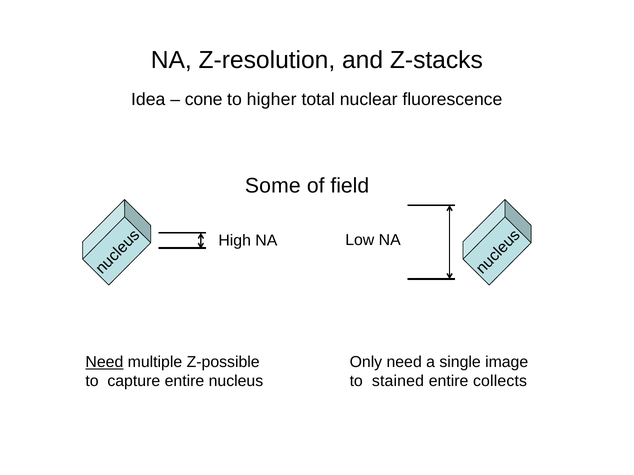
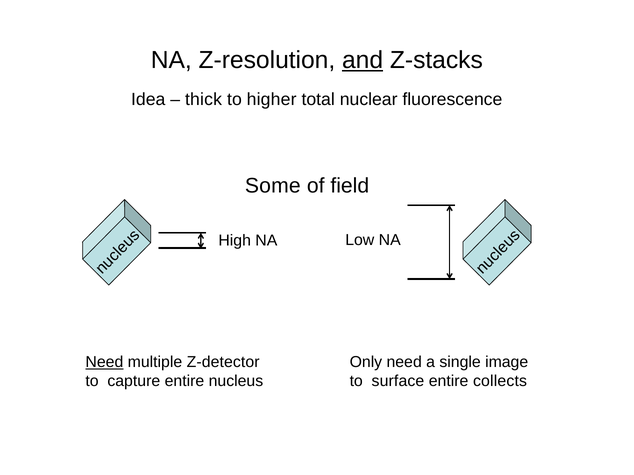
and underline: none -> present (363, 60)
cone: cone -> thick (203, 99)
Z-possible: Z-possible -> Z-detector (223, 362)
stained: stained -> surface (398, 381)
